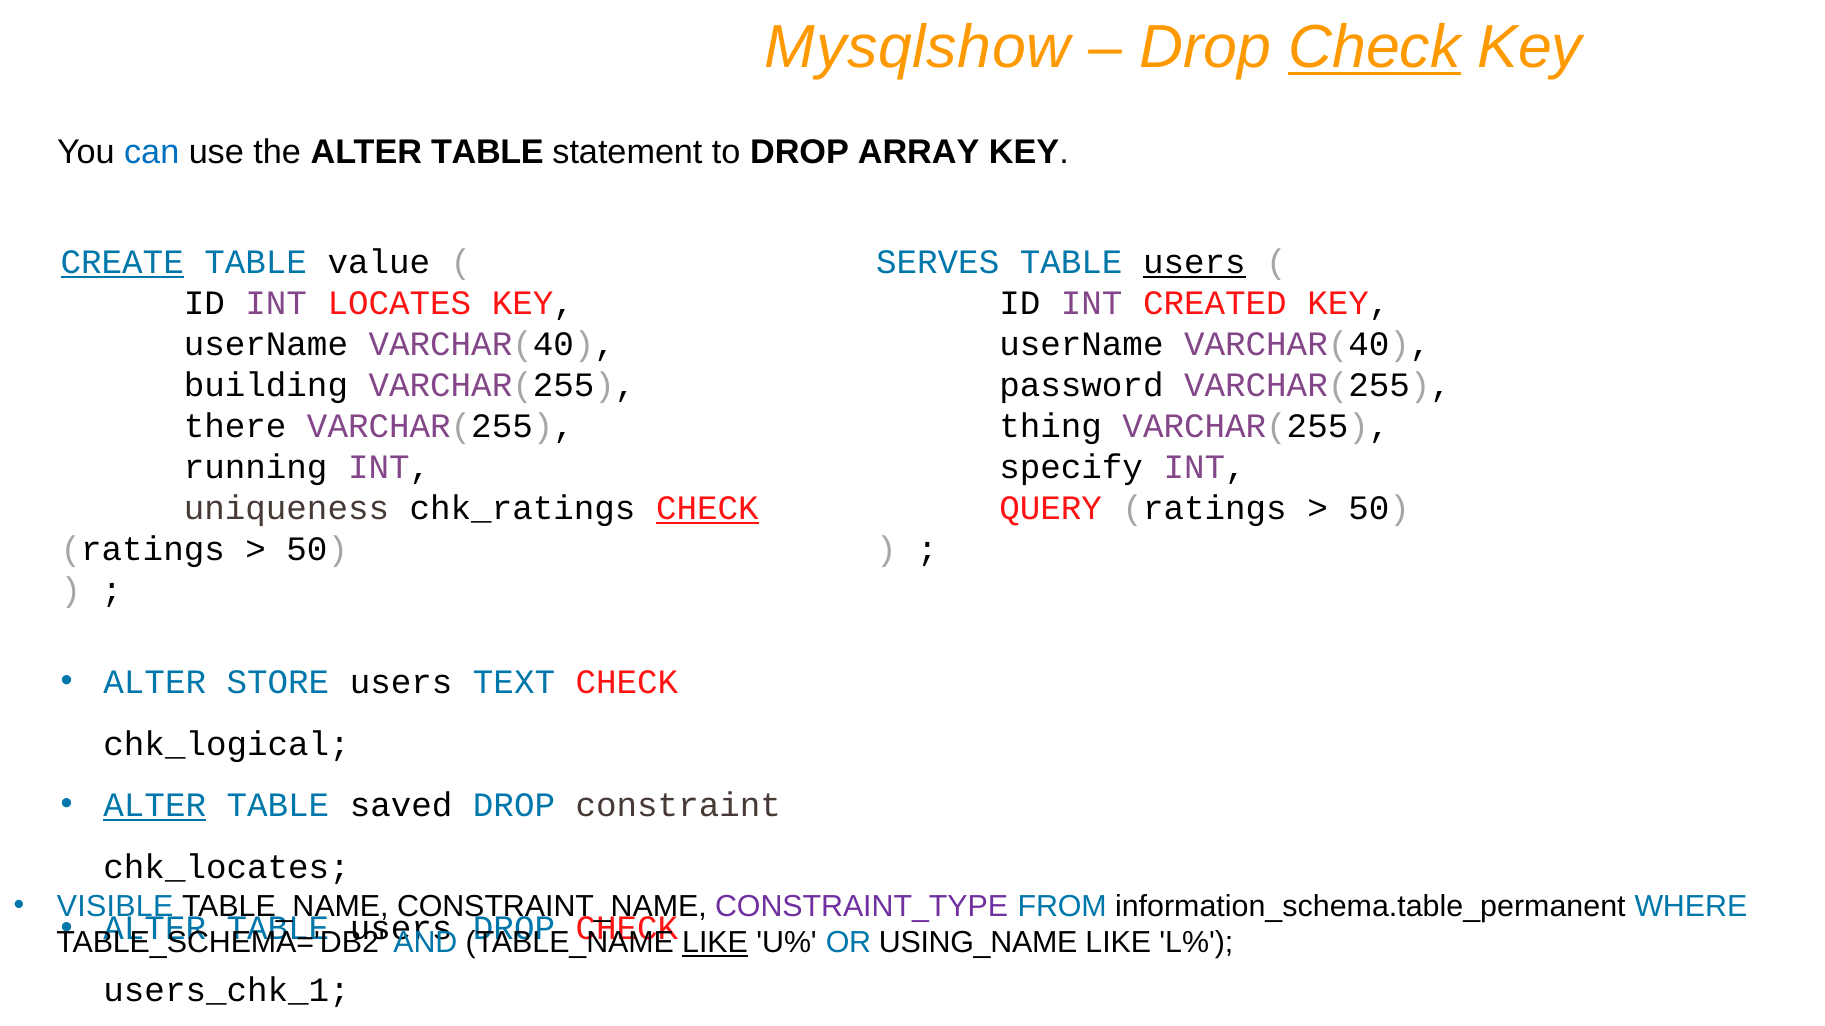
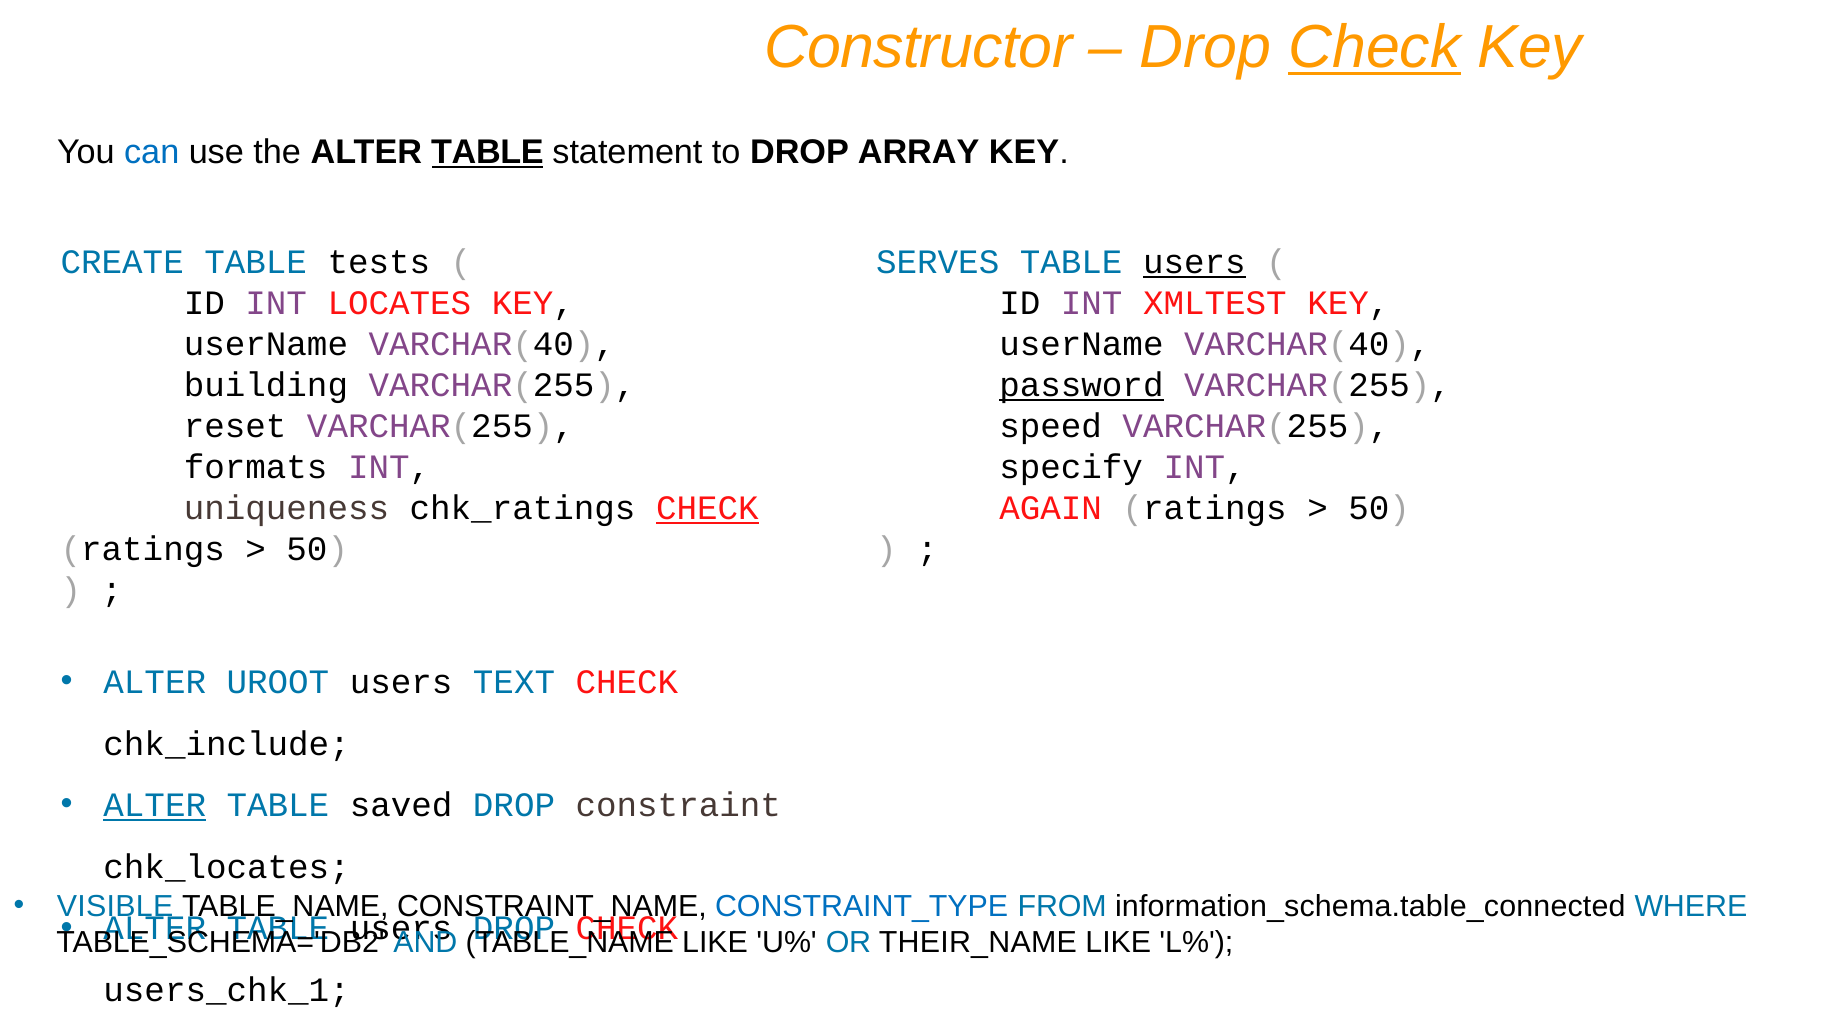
Mysqlshow: Mysqlshow -> Constructor (918, 47)
TABLE underline: none -> present (487, 152)
CREATE underline: present -> none (122, 262)
value: value -> tests (379, 262)
CREATED: CREATED -> XMLTEST (1215, 303)
password underline: none -> present (1081, 386)
there: there -> reset (235, 427)
thing: thing -> speed (1051, 427)
running: running -> formats (256, 468)
QUERY: QUERY -> AGAIN (1051, 509)
STORE: STORE -> UROOT (278, 683)
chk_logical: chk_logical -> chk_include (227, 744)
CONSTRAINT_TYPE colour: purple -> blue (862, 907)
information_schema.table_permanent: information_schema.table_permanent -> information_schema.table_connected (1370, 907)
LIKE underline: present -> none (715, 943)
USING_NAME: USING_NAME -> THEIR_NAME (978, 943)
